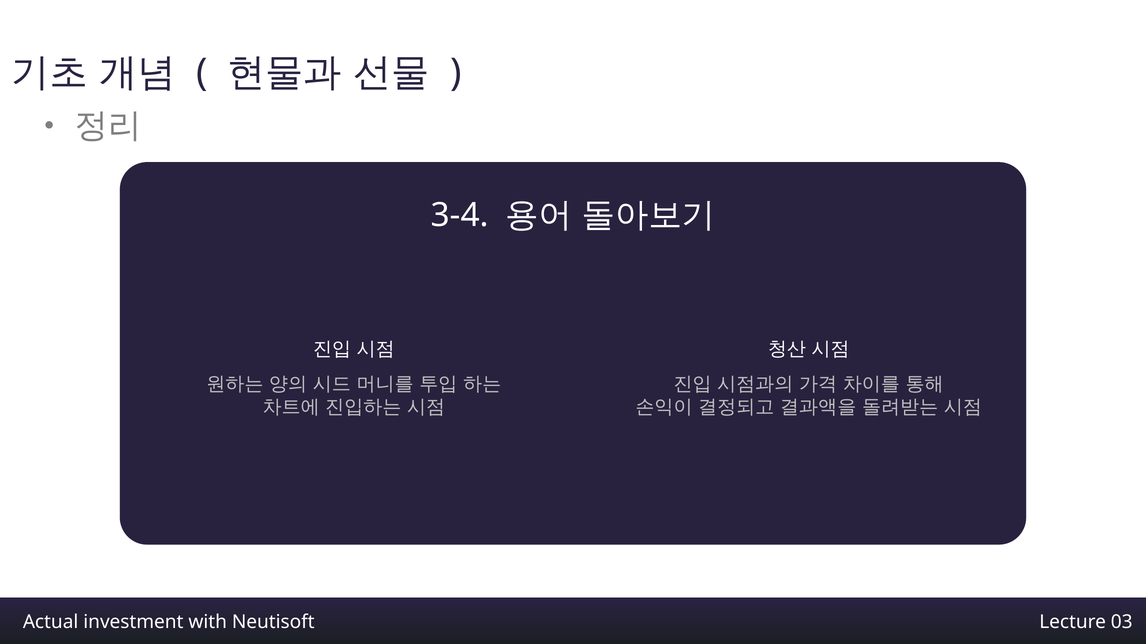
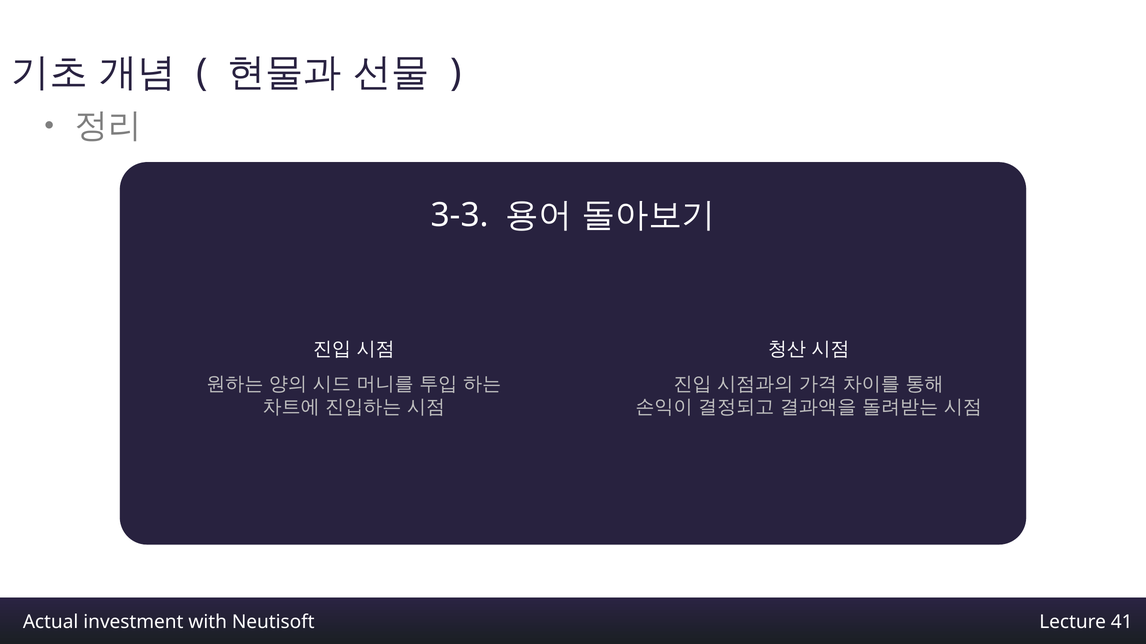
3-4: 3-4 -> 3-3 (460, 215)
03: 03 -> 41 (1122, 623)
